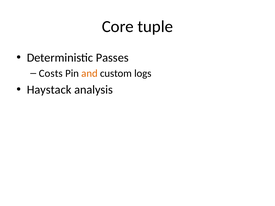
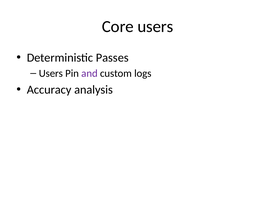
Core tuple: tuple -> users (155, 27)
Costs: Costs -> Users (51, 73)
and colour: orange -> purple (89, 73)
Haystack: Haystack -> Accuracy (49, 90)
